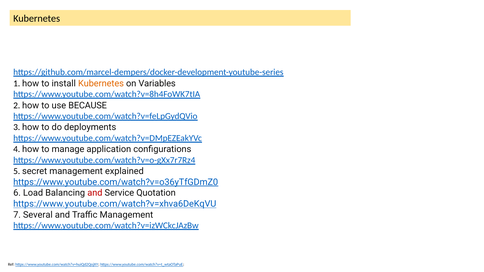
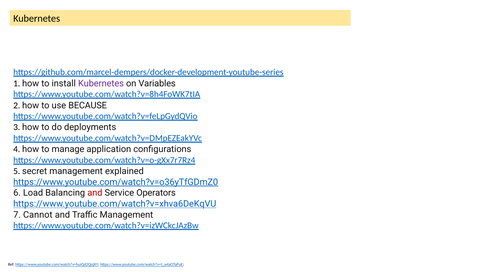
Kubernetes colour: orange -> purple (101, 83)
Quotation: Quotation -> Operators (156, 193)
Several: Several -> Cannot (38, 215)
